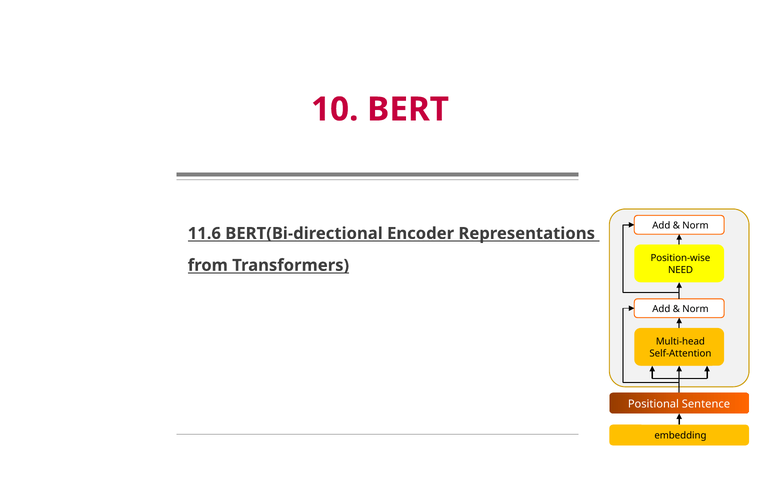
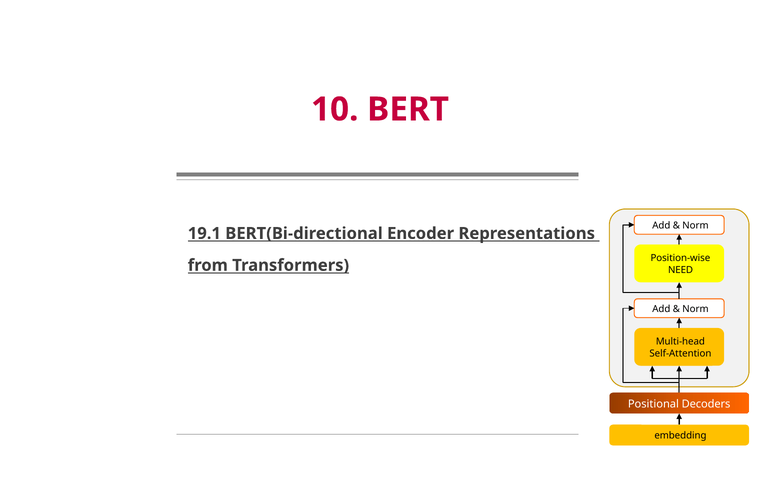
11.6: 11.6 -> 19.1 (204, 233)
Sentence: Sentence -> Decoders (706, 404)
